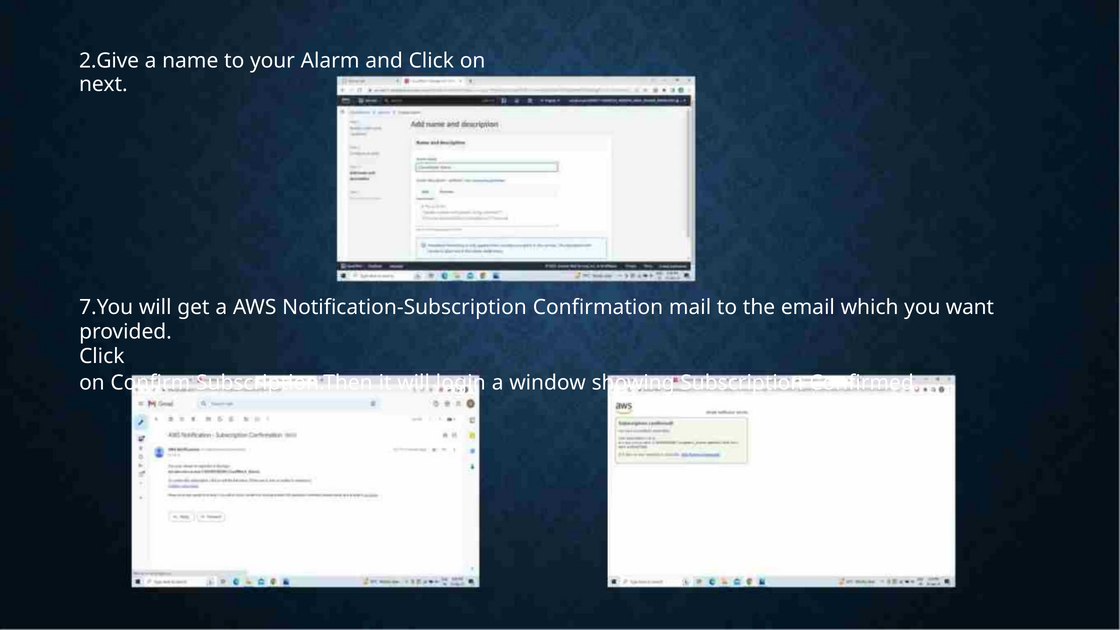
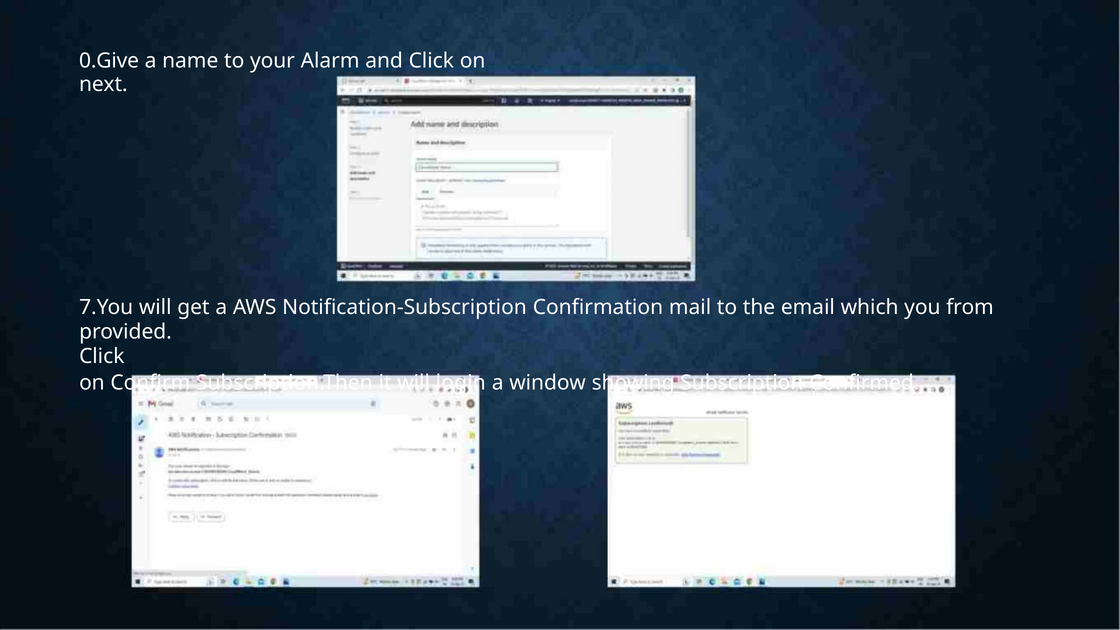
2.Give: 2.Give -> 0.Give (109, 61)
want: want -> from (970, 307)
